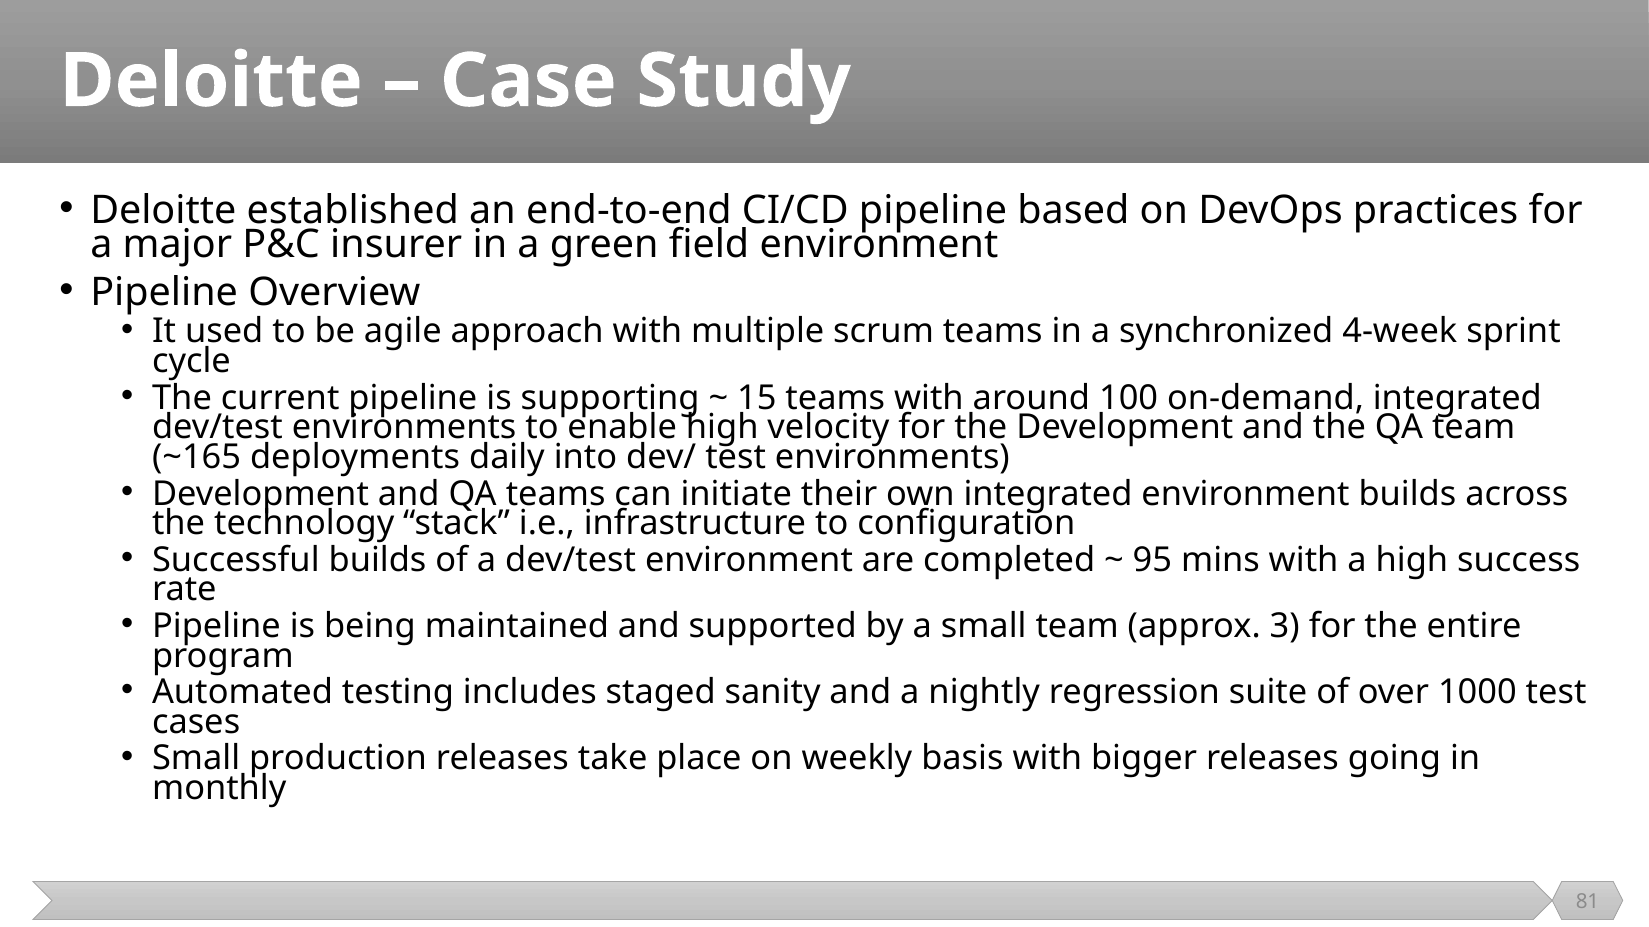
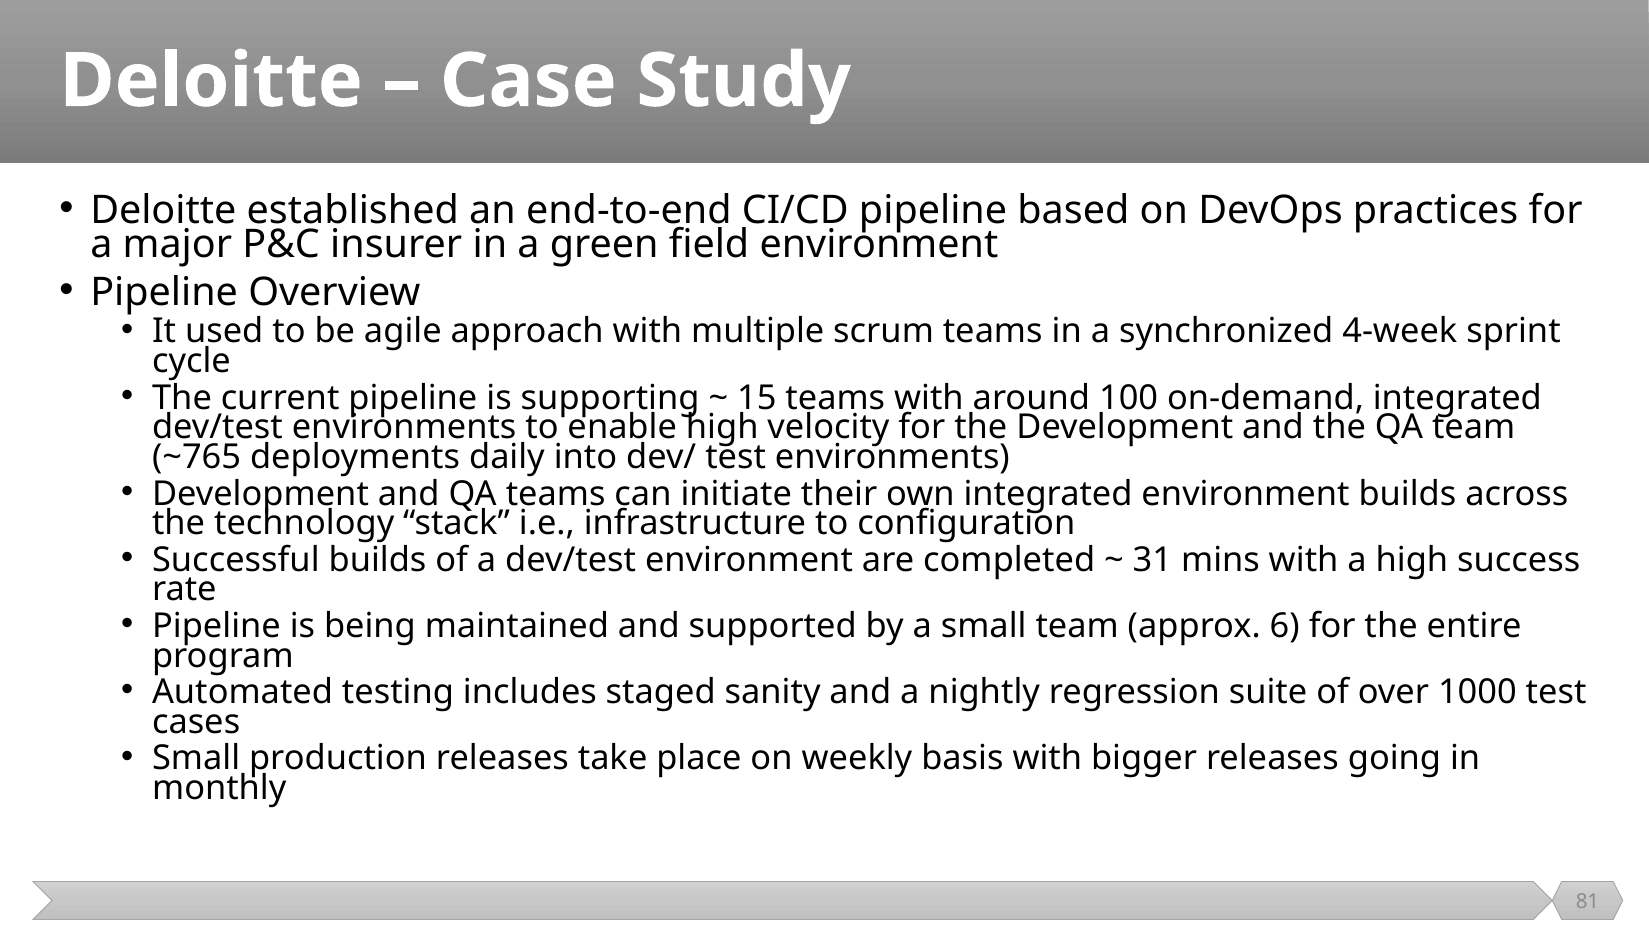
~165: ~165 -> ~765 (197, 457)
95: 95 -> 31 (1152, 560)
3: 3 -> 6 (1285, 626)
